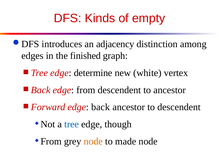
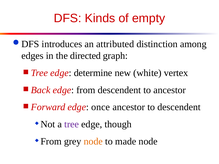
adjacency: adjacency -> attributed (115, 44)
finished: finished -> directed (85, 56)
edge back: back -> once (101, 107)
tree colour: blue -> purple (72, 124)
